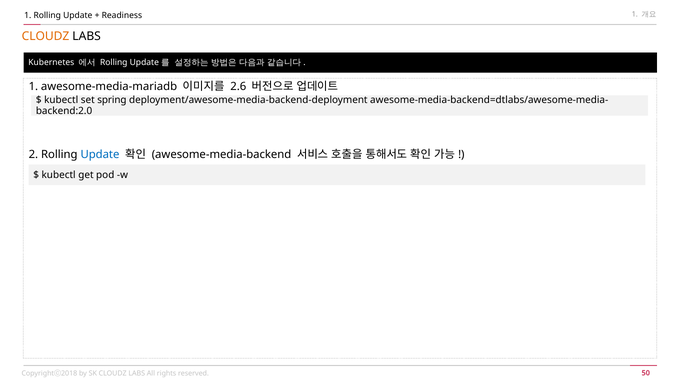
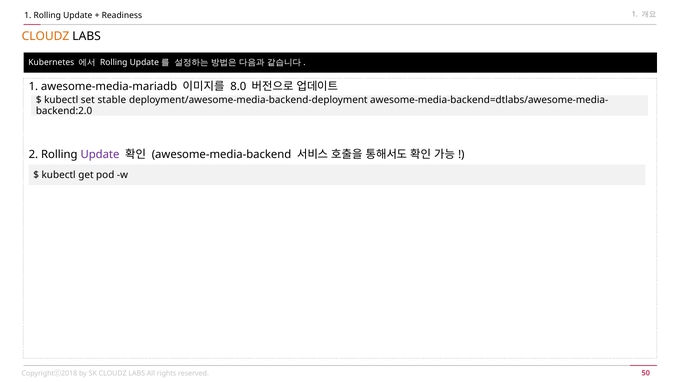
2.6: 2.6 -> 8.0 (238, 87)
spring: spring -> stable (112, 100)
Update colour: blue -> purple (100, 155)
